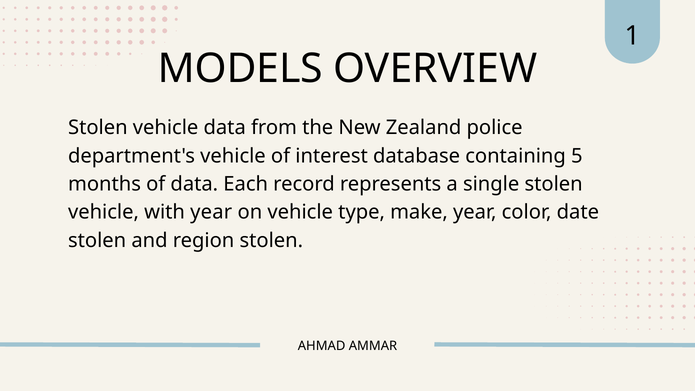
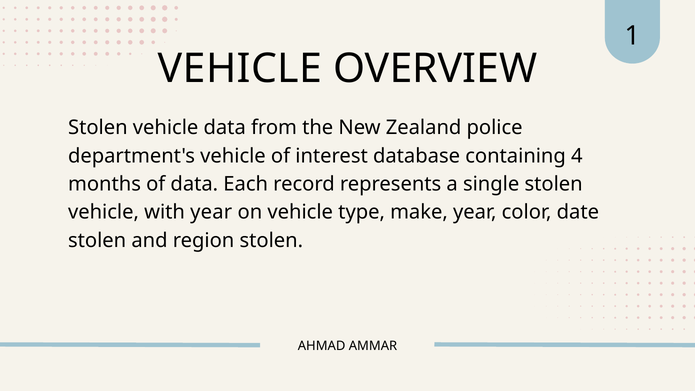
MODELS: MODELS -> VEHICLE (240, 69)
5: 5 -> 4 (577, 156)
